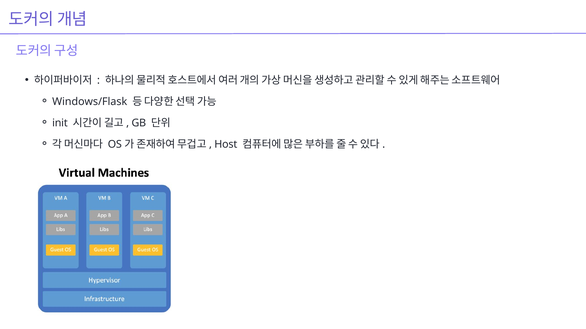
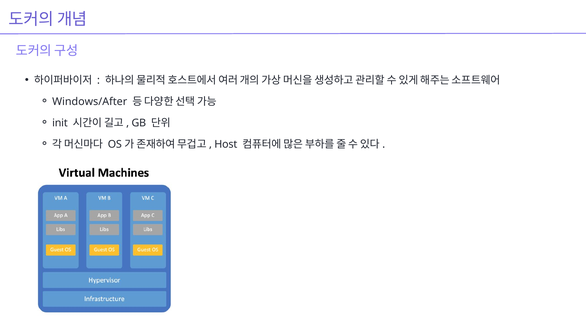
Windows/Flask: Windows/Flask -> Windows/After (90, 102)
